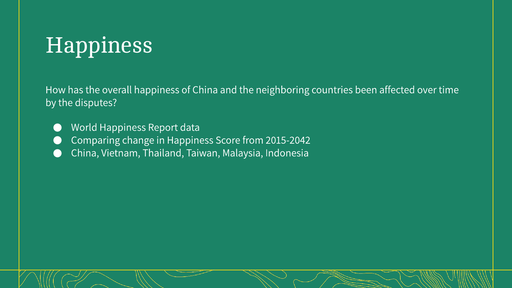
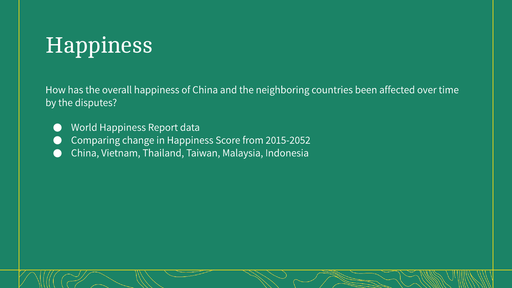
2015-2042: 2015-2042 -> 2015-2052 (288, 140)
